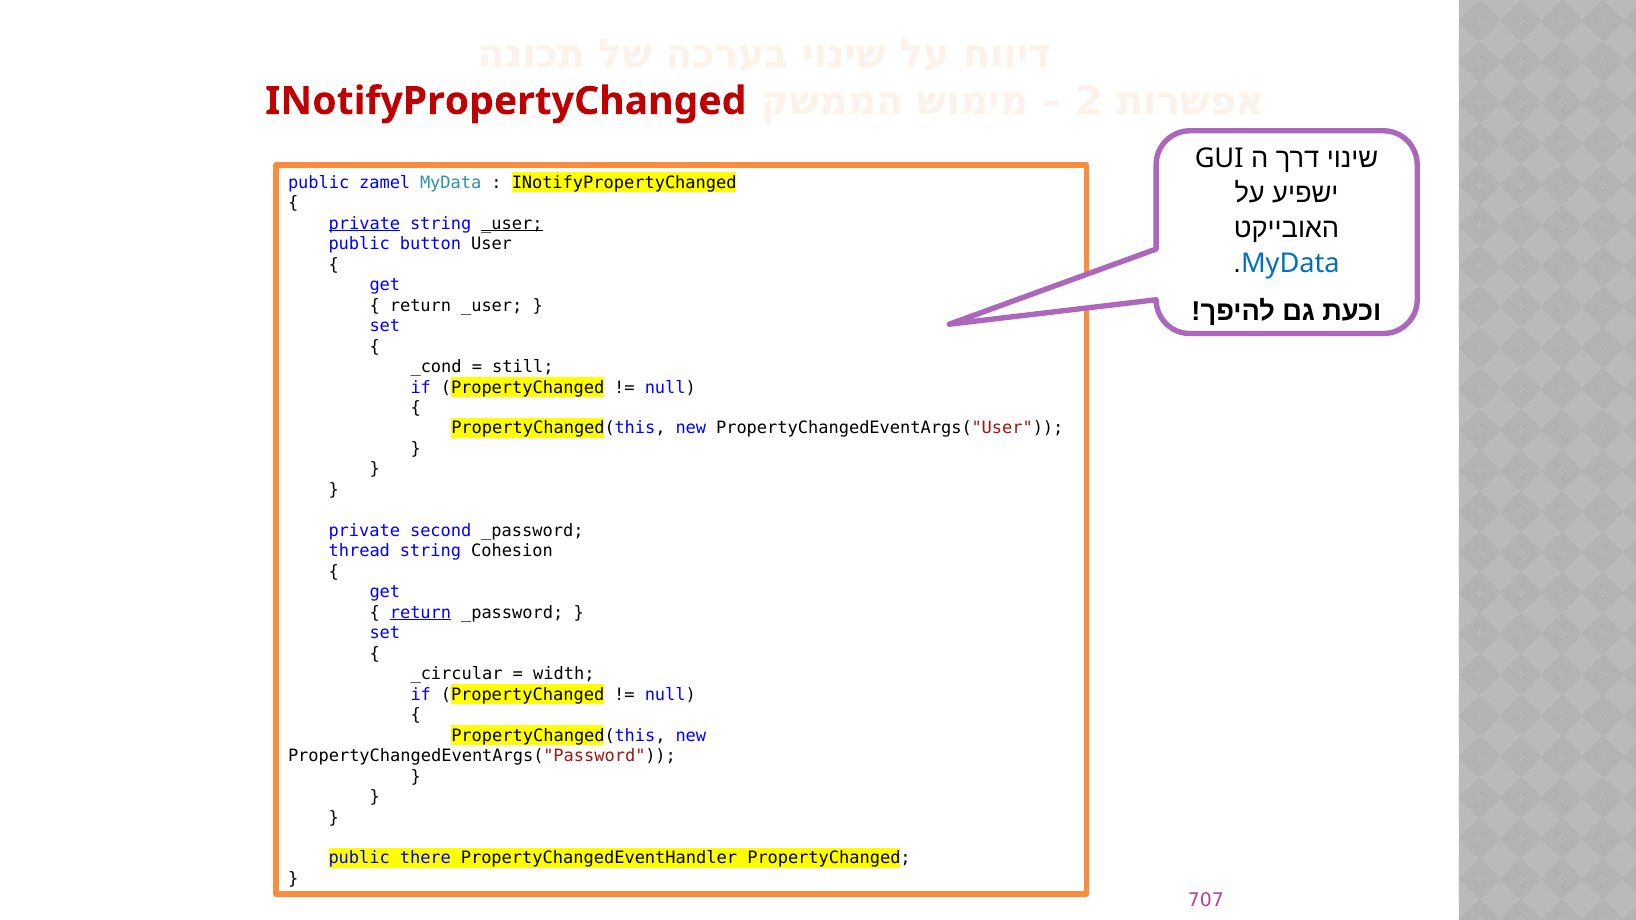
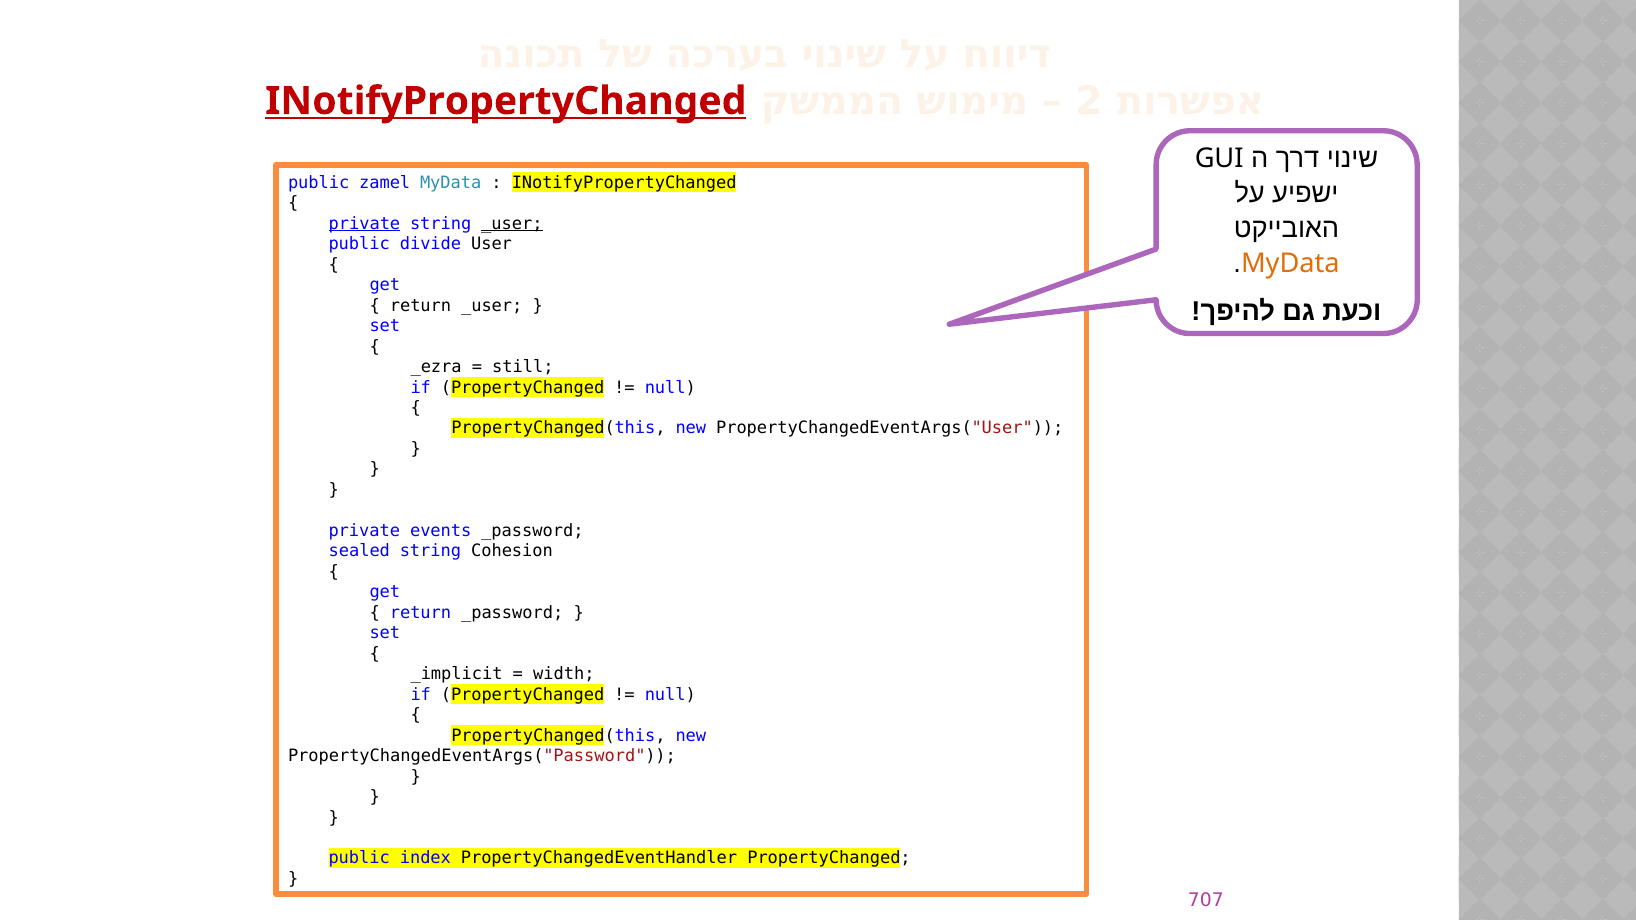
INotifyPropertyChanged underline: none -> present (506, 101)
button: button -> divide (431, 244)
MyData colour: blue -> orange (1290, 263)
_cond: _cond -> _ezra (436, 367)
second: second -> events (441, 531)
thread: thread -> sealed (359, 551)
return underline: present -> none (421, 613)
_circular: _circular -> _implicit (457, 674)
there: there -> index (425, 859)
